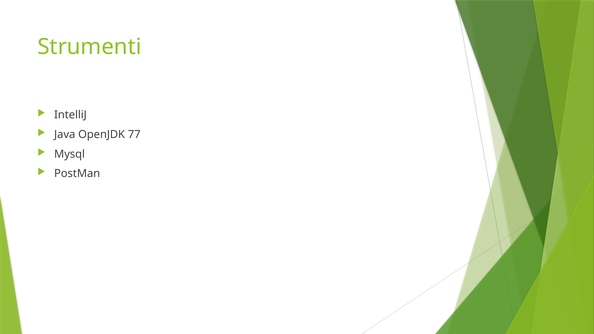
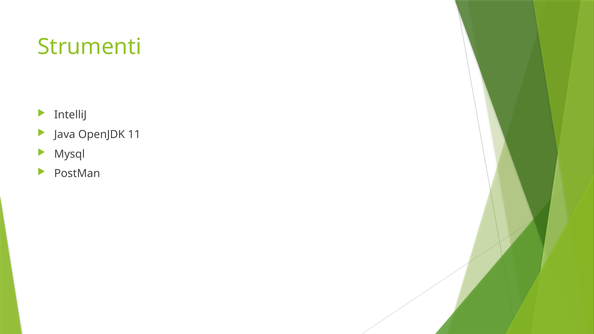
77: 77 -> 11 (134, 135)
